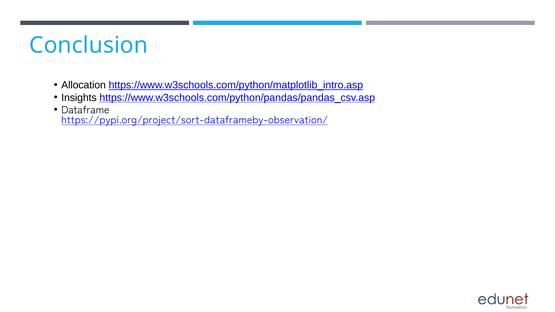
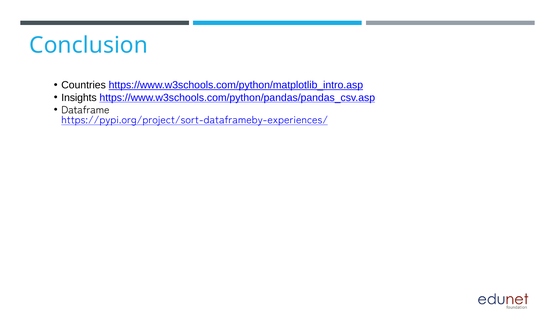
Allocation: Allocation -> Countries (84, 85)
https://pypi.org/project/sort-dataframeby-observation/: https://pypi.org/project/sort-dataframeby-observation/ -> https://pypi.org/project/sort-dataframeby-experiences/ (195, 120)
